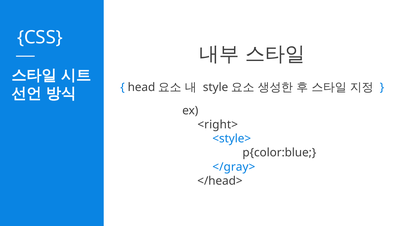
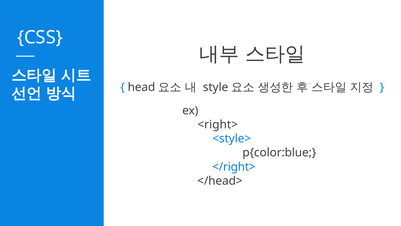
</gray>: </gray> -> </right> (234, 166)
